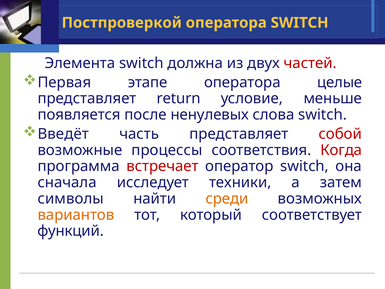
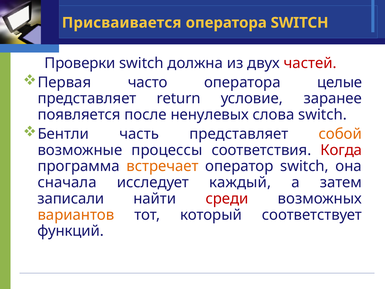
Постпроверкой: Постпроверкой -> Присваивается (122, 23)
Элемента: Элемента -> Проверки (80, 63)
этапе: этапе -> часто (148, 82)
меньше: меньше -> заранее (333, 98)
Введёт: Введёт -> Бентли (63, 134)
собой colour: red -> orange (340, 134)
встречает colour: red -> orange (163, 166)
техники: техники -> каждый (240, 182)
символы: символы -> записали (71, 198)
среди colour: orange -> red (227, 198)
